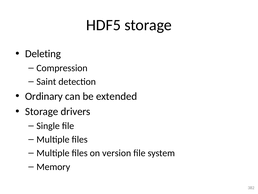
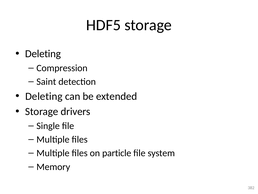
Ordinary: Ordinary -> Deleting (44, 96)
version: version -> particle (117, 153)
